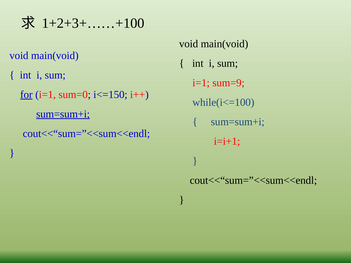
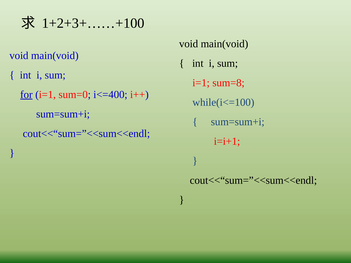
sum=9: sum=9 -> sum=8 (228, 83)
i<=150: i<=150 -> i<=400 (110, 95)
sum=sum+i underline: present -> none (63, 114)
